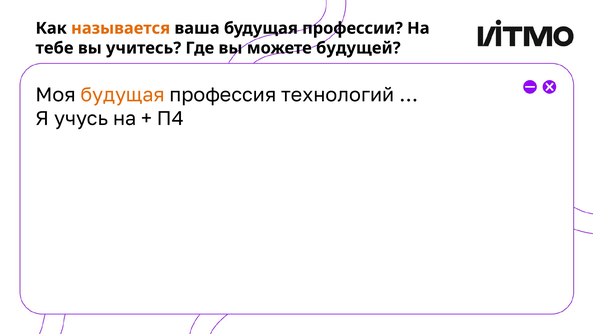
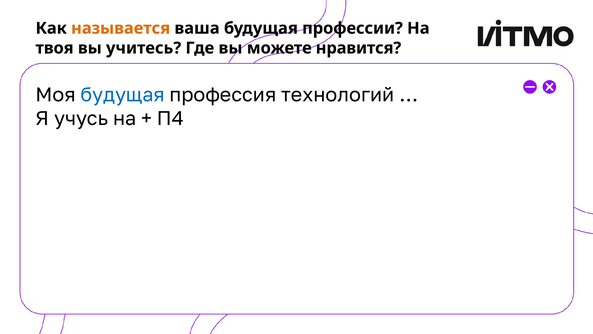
тебе: тебе -> твоя (55, 48)
будущей: будущей -> нравится (358, 48)
будущая colour: orange -> blue (123, 95)
